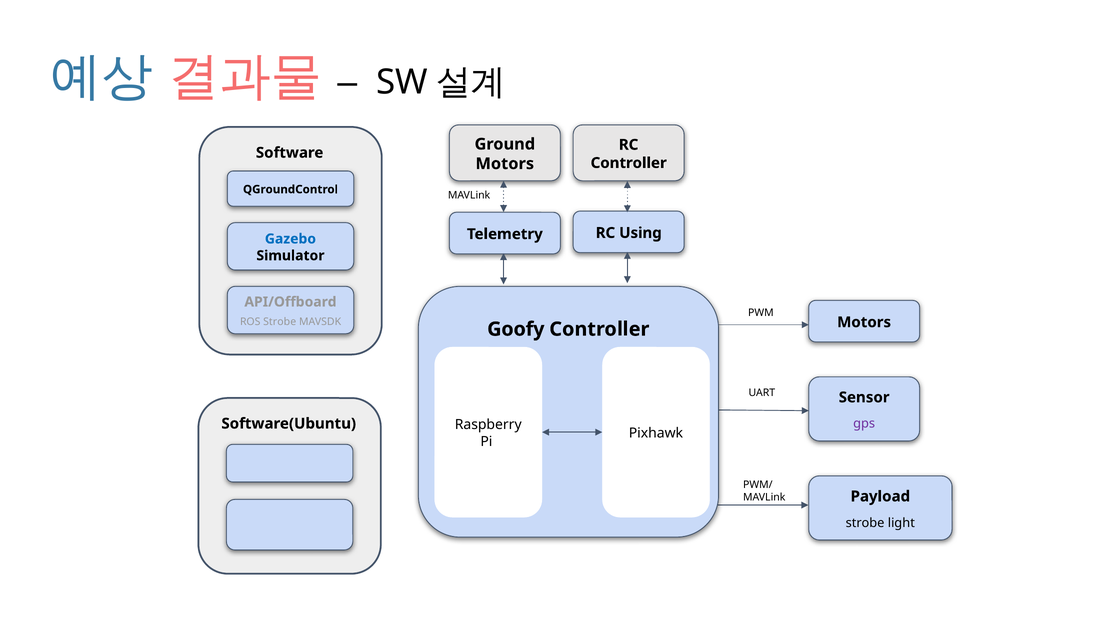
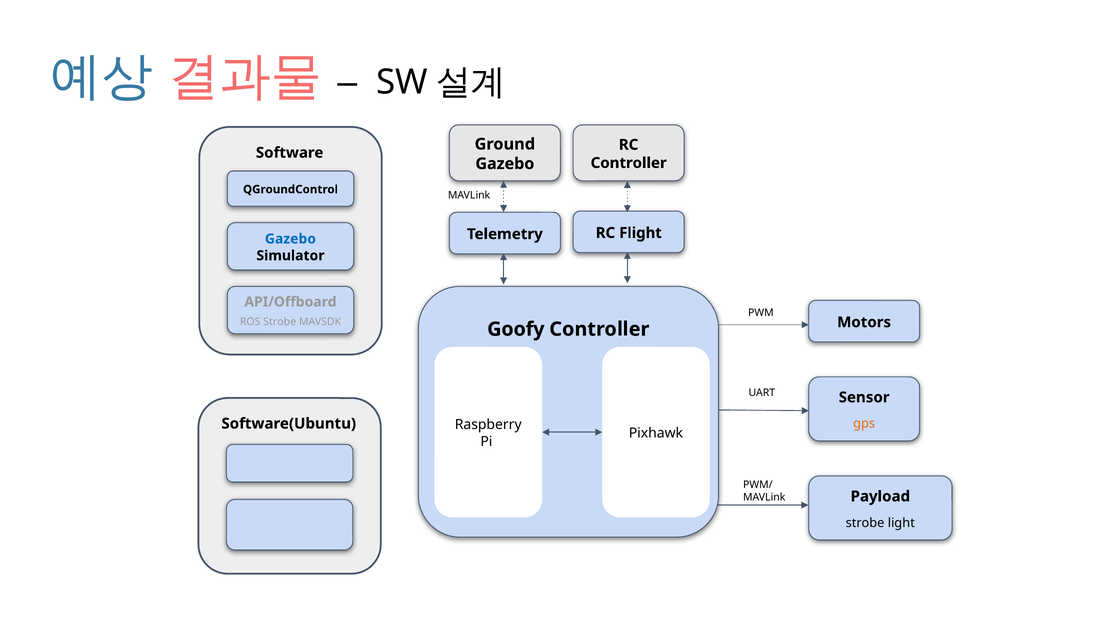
Motors: Motors -> Gazebo (505, 164)
Using: Using -> Flight (640, 233)
gps colour: purple -> orange (864, 424)
